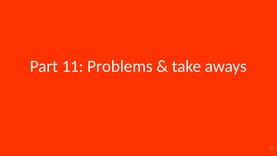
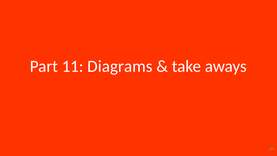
Problems: Problems -> Diagrams (120, 66)
